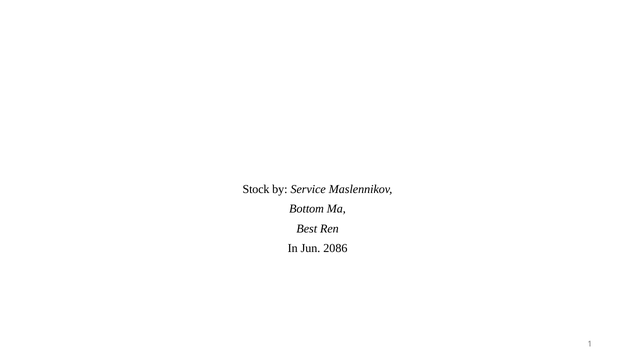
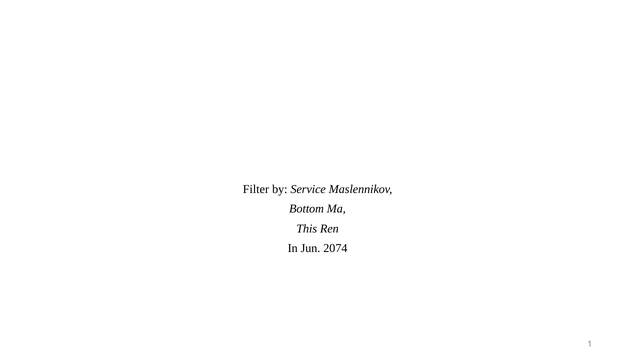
Stock: Stock -> Filter (256, 189)
Best: Best -> This (307, 228)
2086: 2086 -> 2074 (335, 248)
